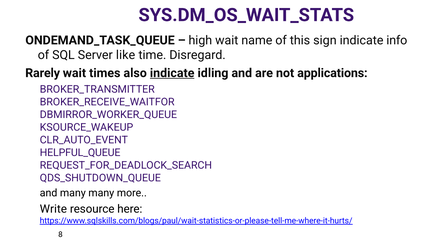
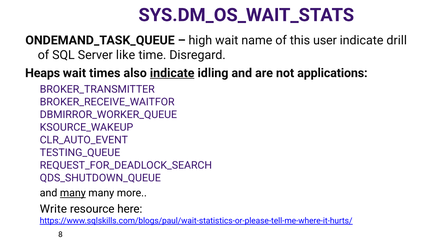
sign: sign -> user (325, 40)
info: info -> drill (397, 40)
Rarely: Rarely -> Heaps (43, 73)
HELPFUL_QUEUE: HELPFUL_QUEUE -> TESTING_QUEUE (80, 153)
many underline: none -> present (73, 193)
